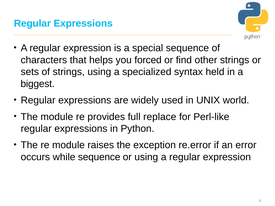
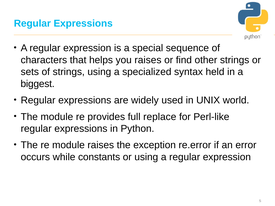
you forced: forced -> raises (148, 60)
while sequence: sequence -> constants (99, 157)
